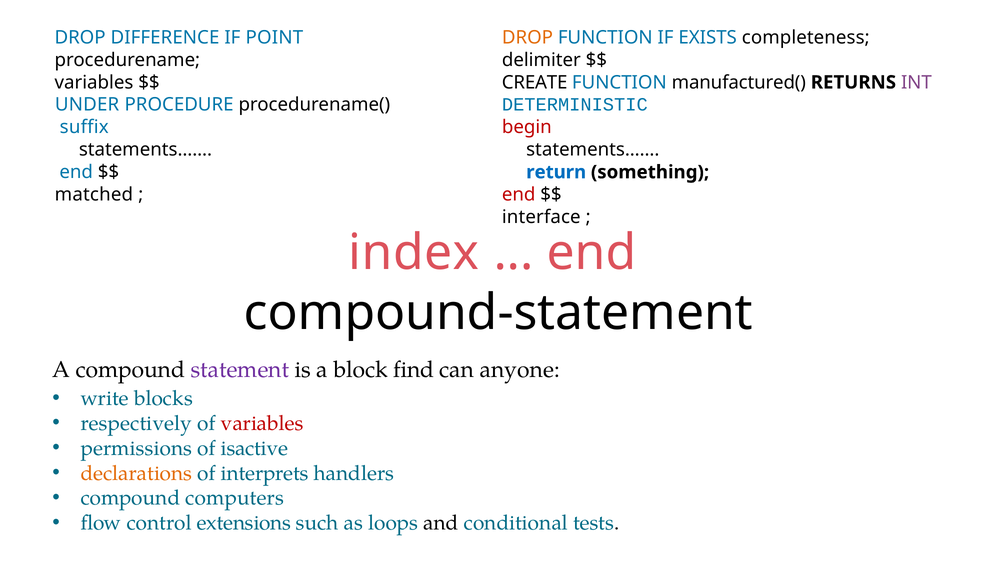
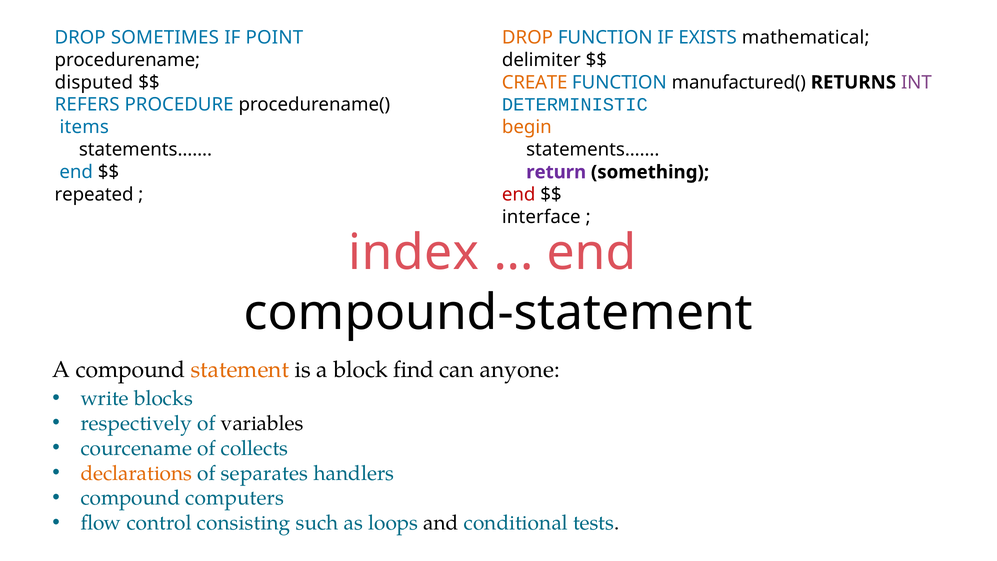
DIFFERENCE: DIFFERENCE -> SOMETIMES (165, 37)
completeness: completeness -> mathematical (806, 37)
variables: variables -> disputed (94, 82)
CREATE colour: black -> orange (535, 82)
UNDER: UNDER -> REFERS (87, 105)
suffix: suffix -> items (84, 127)
begin colour: red -> orange (527, 127)
return colour: blue -> purple (556, 172)
matched: matched -> repeated (94, 195)
statement colour: purple -> orange (240, 370)
variables colour: red -> black (262, 423)
permissions: permissions -> courcename (136, 448)
isactive: isactive -> collects (254, 448)
interprets: interprets -> separates (265, 473)
extensions: extensions -> consisting (244, 523)
